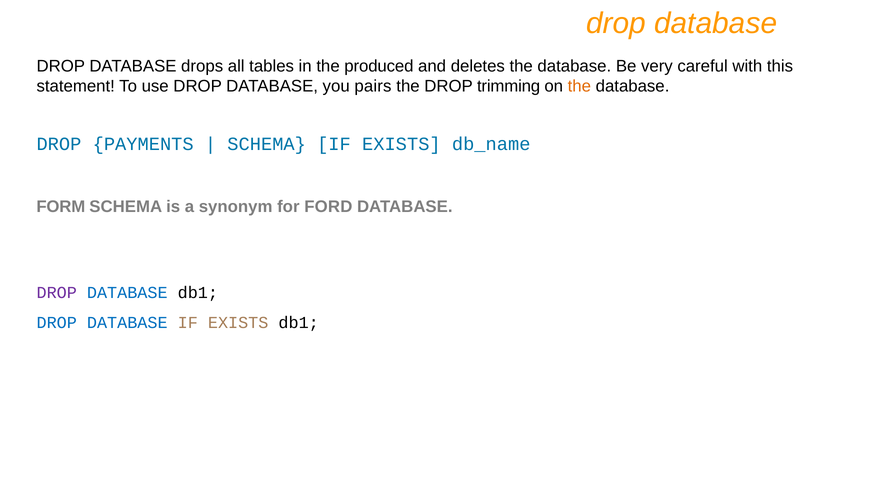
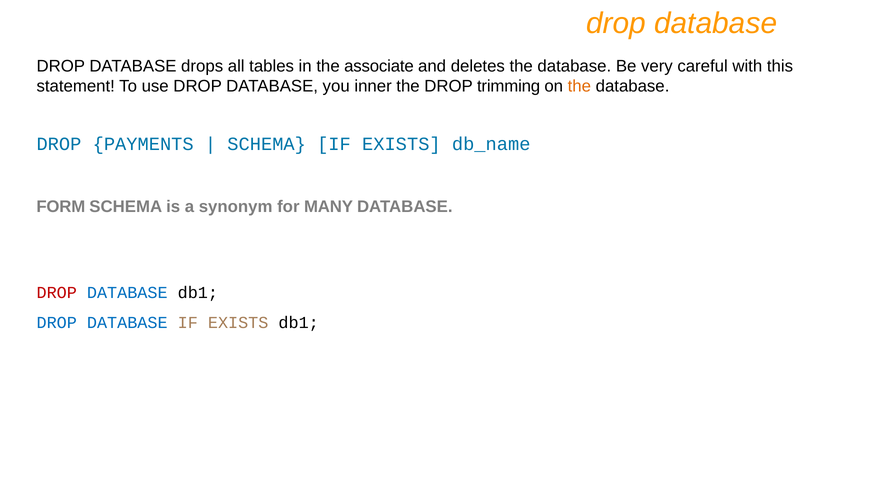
produced: produced -> associate (379, 66)
pairs: pairs -> inner (373, 86)
FORD: FORD -> MANY (329, 207)
DROP colour: purple -> red (57, 292)
